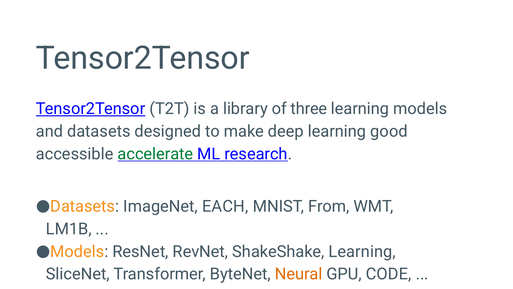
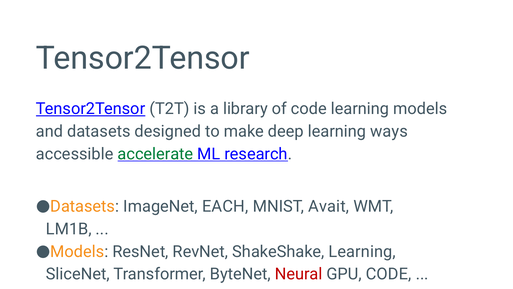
of three: three -> code (309, 109)
good: good -> ways (389, 131)
From: From -> Avait (329, 206)
Neural colour: orange -> red (299, 274)
